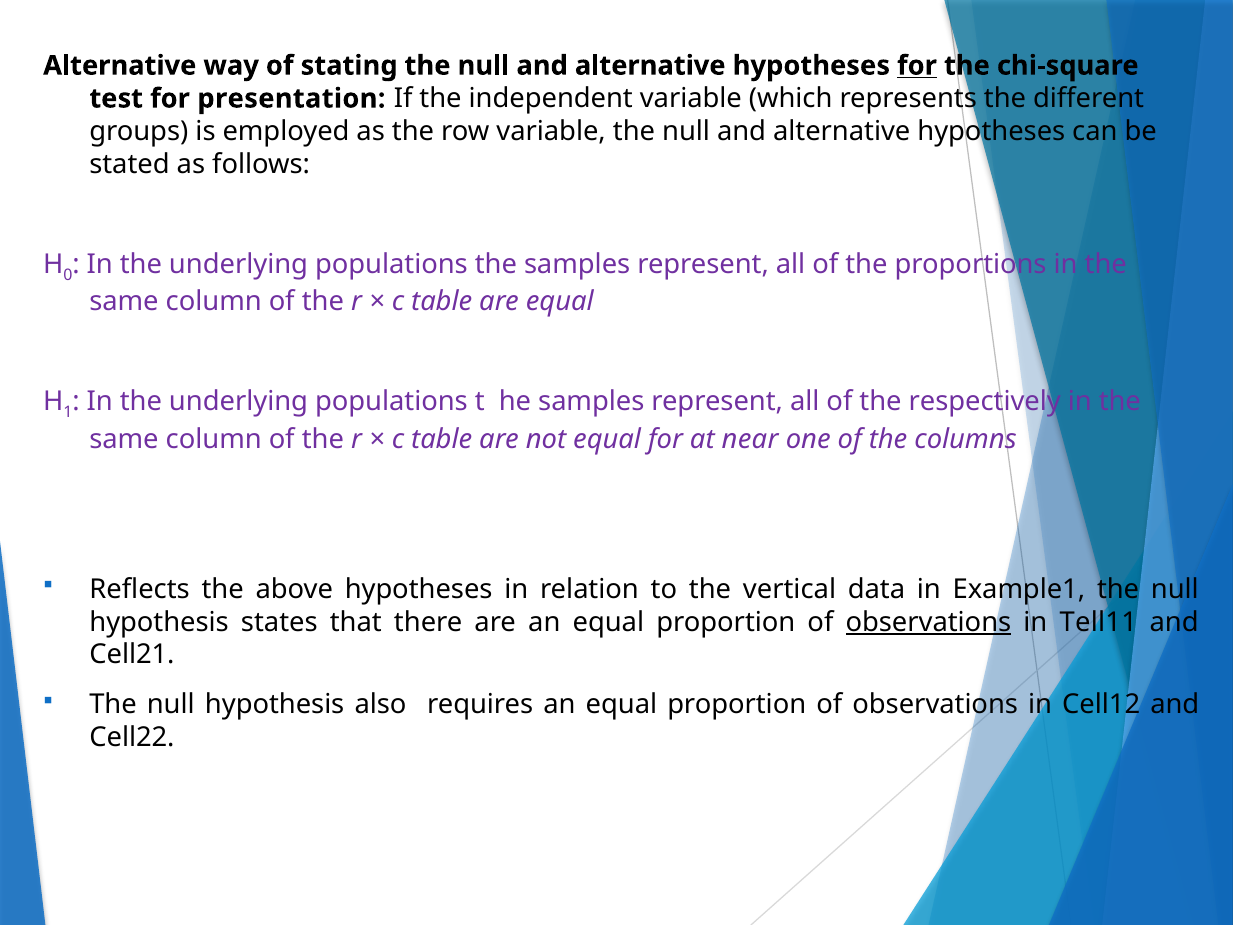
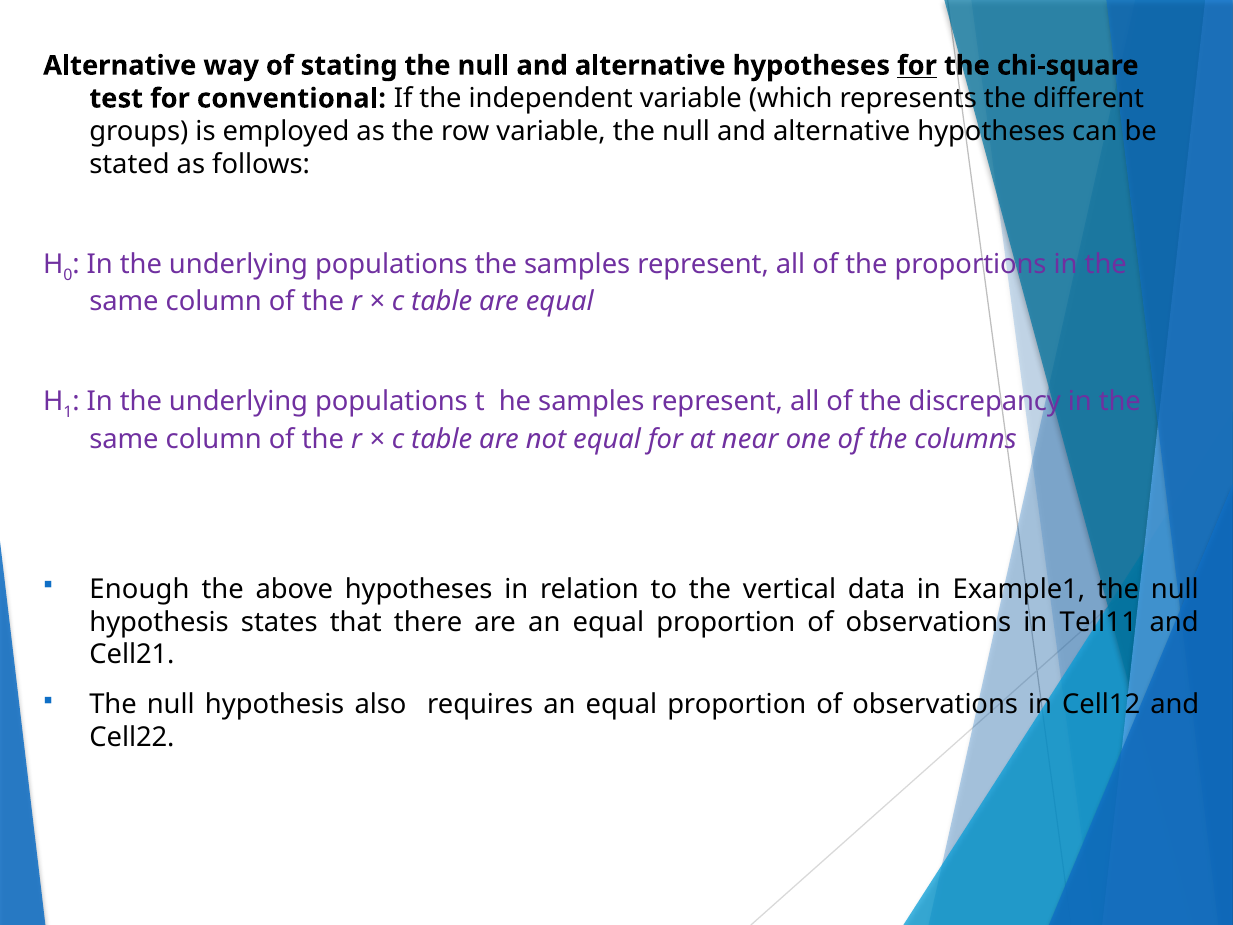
presentation: presentation -> conventional (291, 98)
respectively: respectively -> discrepancy (985, 402)
Reflects: Reflects -> Enough (140, 589)
observations underline: present -> none (928, 622)
